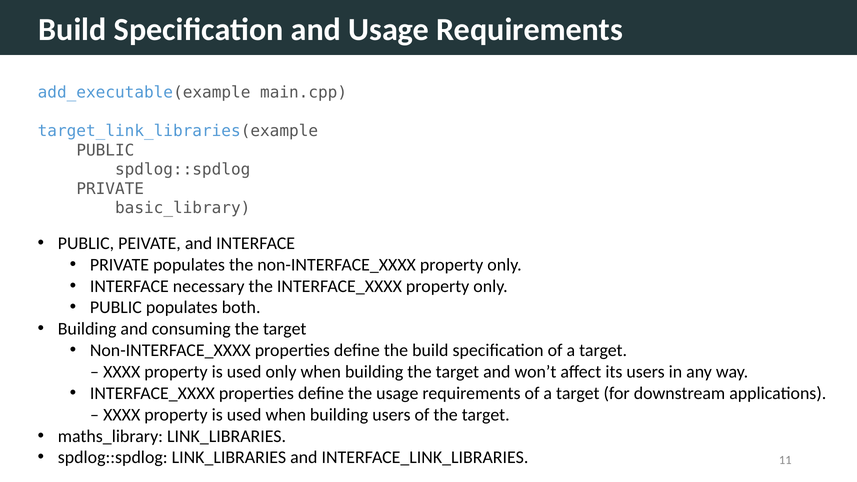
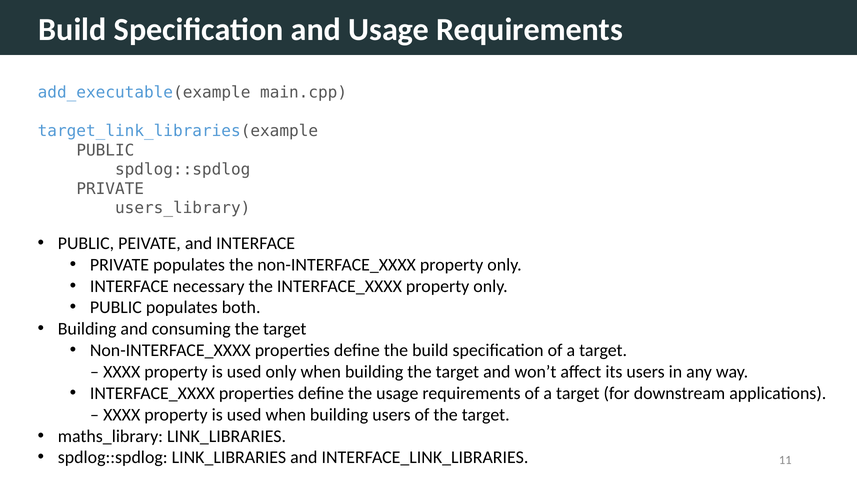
basic_library: basic_library -> users_library (183, 208)
